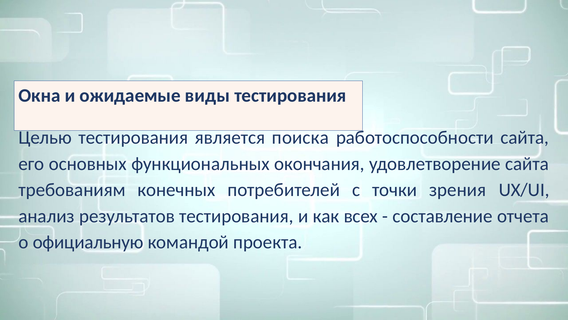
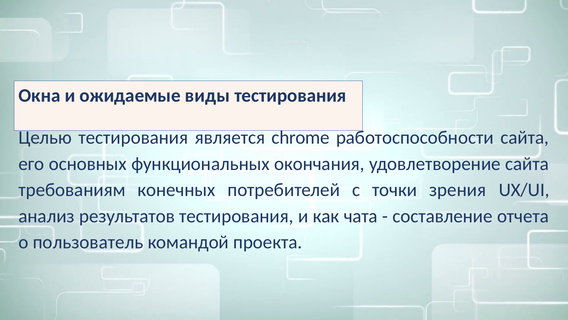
поиска: поиска -> chrome (301, 137)
всех: всех -> чата (361, 216)
официальную: официальную -> пользователь (88, 242)
